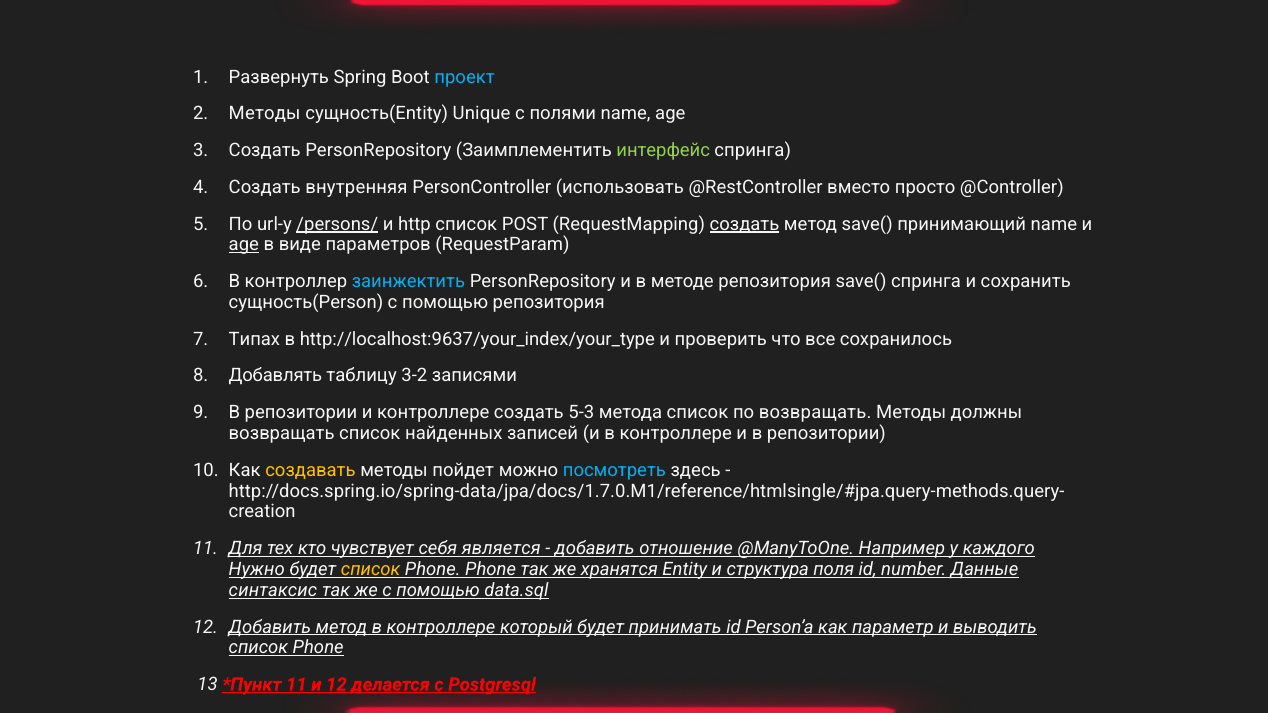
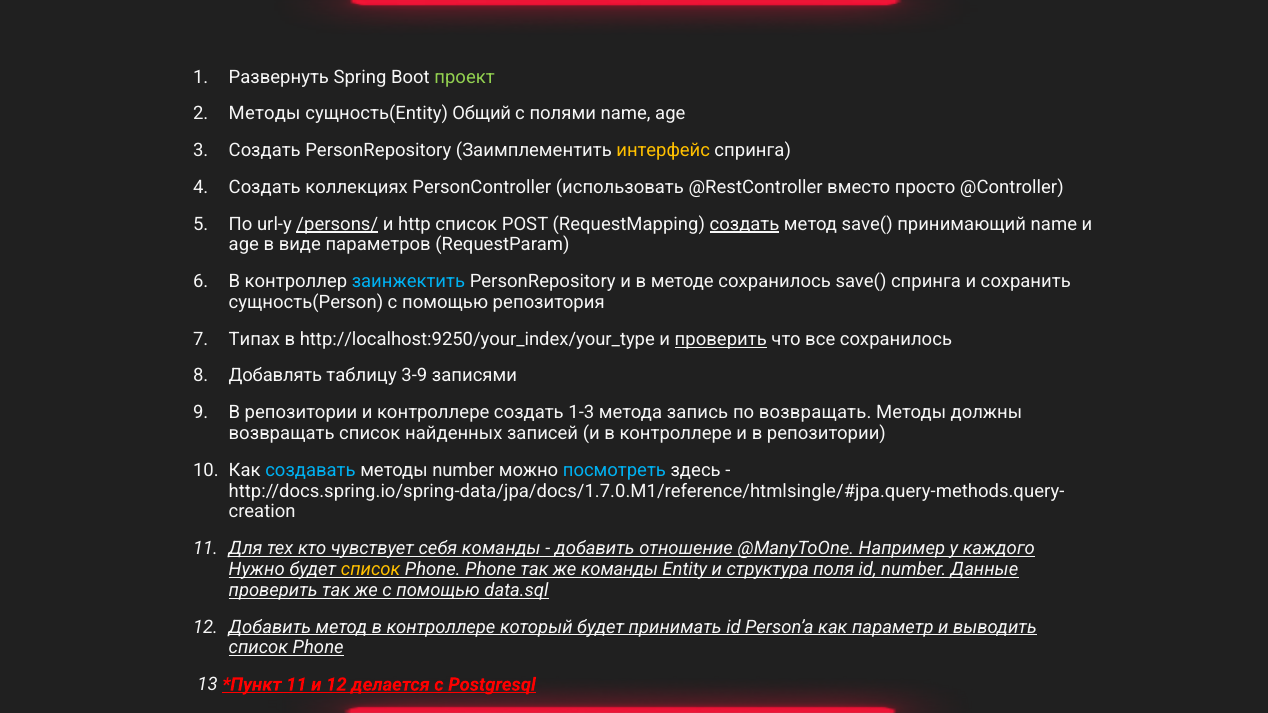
проект colour: light blue -> light green (465, 77)
Unique: Unique -> Общий (482, 114)
интерфейс colour: light green -> yellow (663, 151)
внутренняя: внутренняя -> коллекциях (357, 187)
age underline: present -> none (244, 245)
методе репозитория: репозитория -> сохранилось (775, 282)
http://localhost:9637/your_index/your_type: http://localhost:9637/your_index/your_type -> http://localhost:9250/your_index/your_type (477, 339)
проверить underline: none -> present (721, 339)
3-2: 3-2 -> 3-9 (414, 376)
5-3: 5-3 -> 1-3 (581, 413)
метода список: список -> запись (697, 413)
создавать colour: yellow -> light blue (310, 470)
методы пойдет: пойдет -> number (463, 470)
себя является: является -> команды (501, 549)
же хранятся: хранятся -> команды (619, 570)
синтаксис: синтаксис -> проверить (273, 590)
